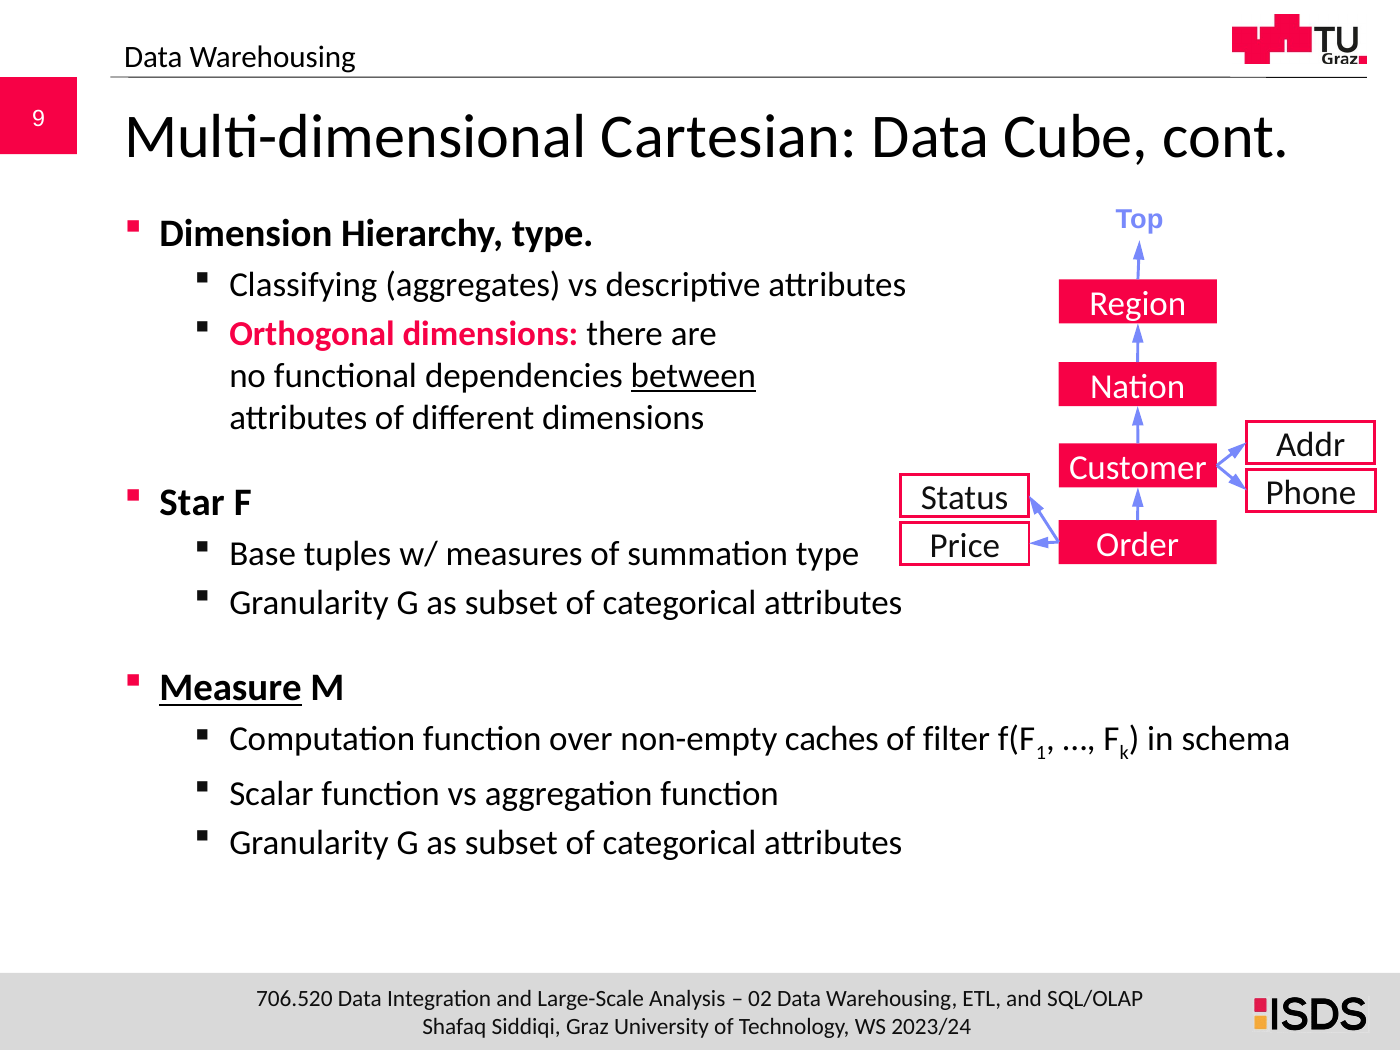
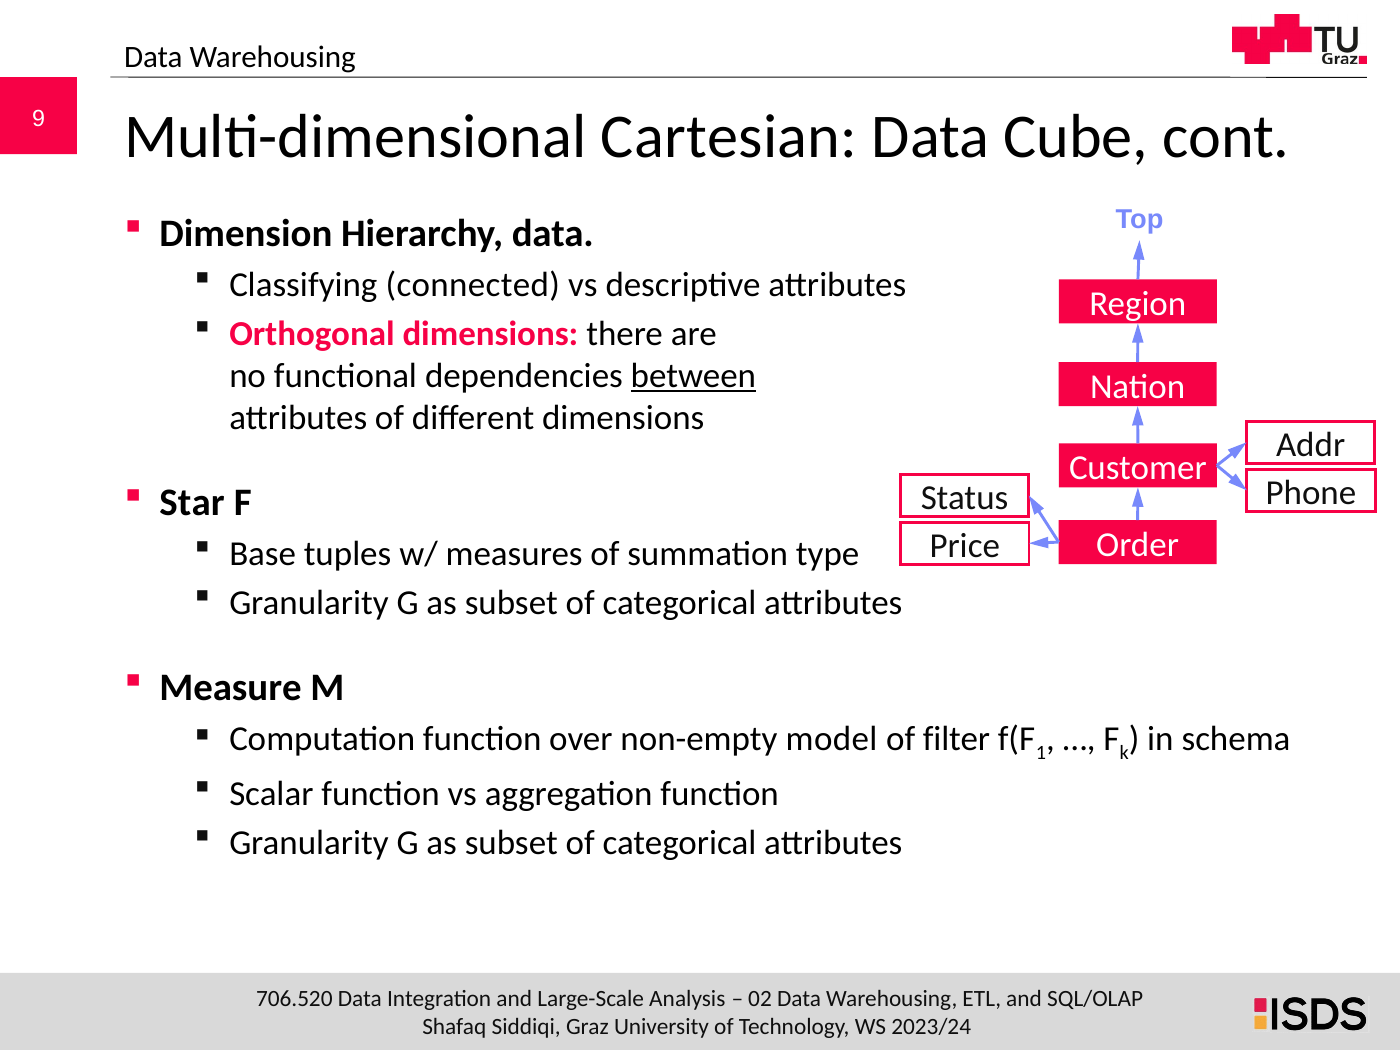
Hierarchy type: type -> data (553, 234)
aggregates: aggregates -> connected (473, 285)
Measure underline: present -> none (230, 688)
caches: caches -> model (832, 739)
